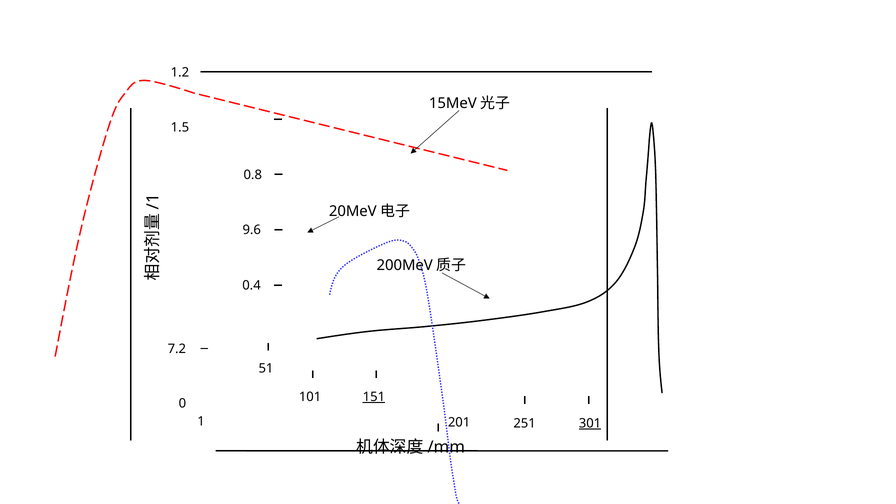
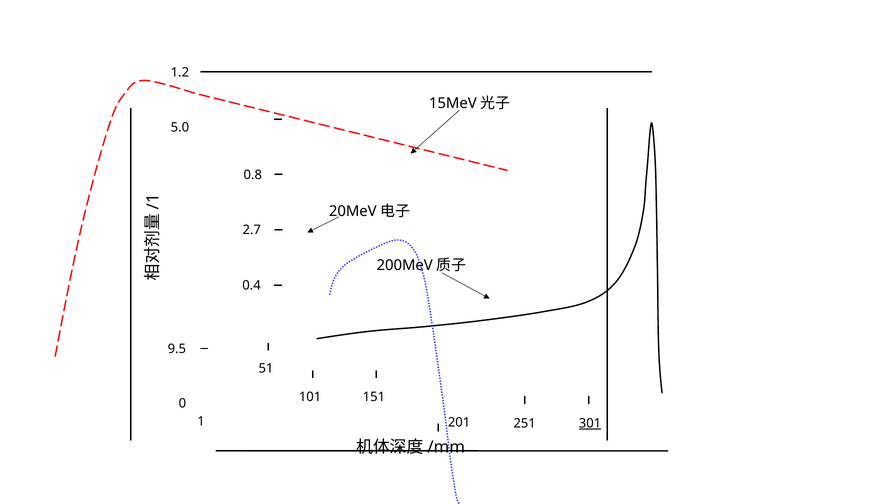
1.5: 1.5 -> 5.0 (180, 128)
9.6: 9.6 -> 2.7 (252, 230)
7.2: 7.2 -> 9.5 (177, 349)
151 underline: present -> none (374, 397)
